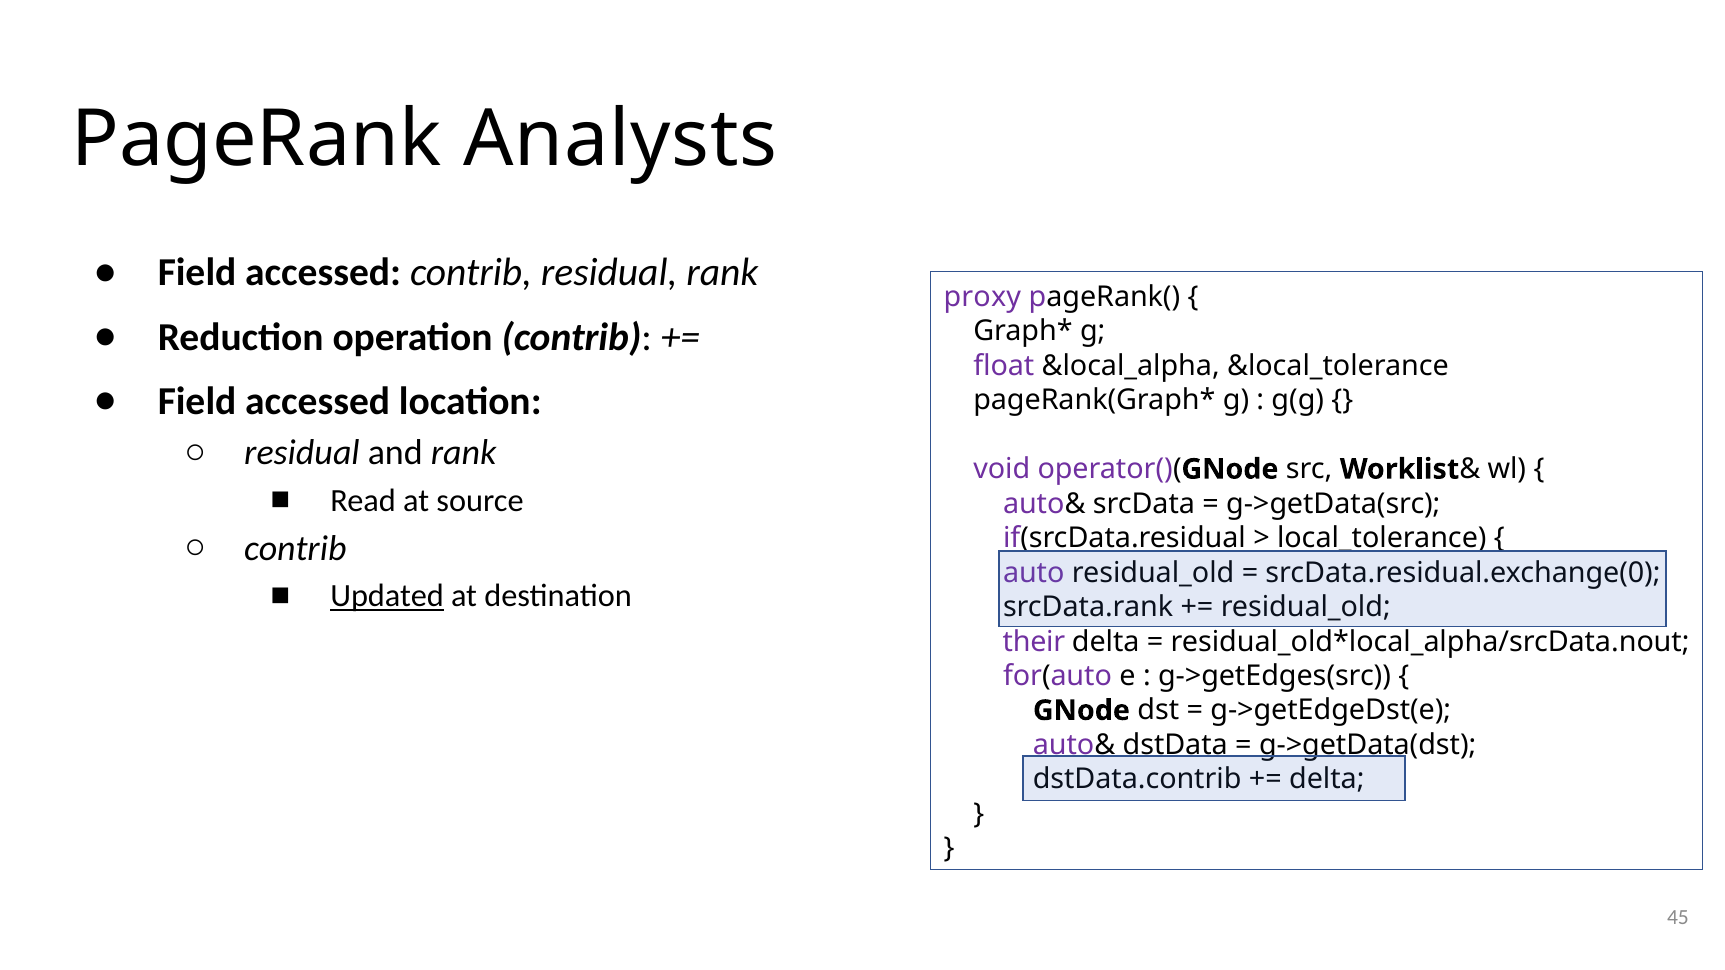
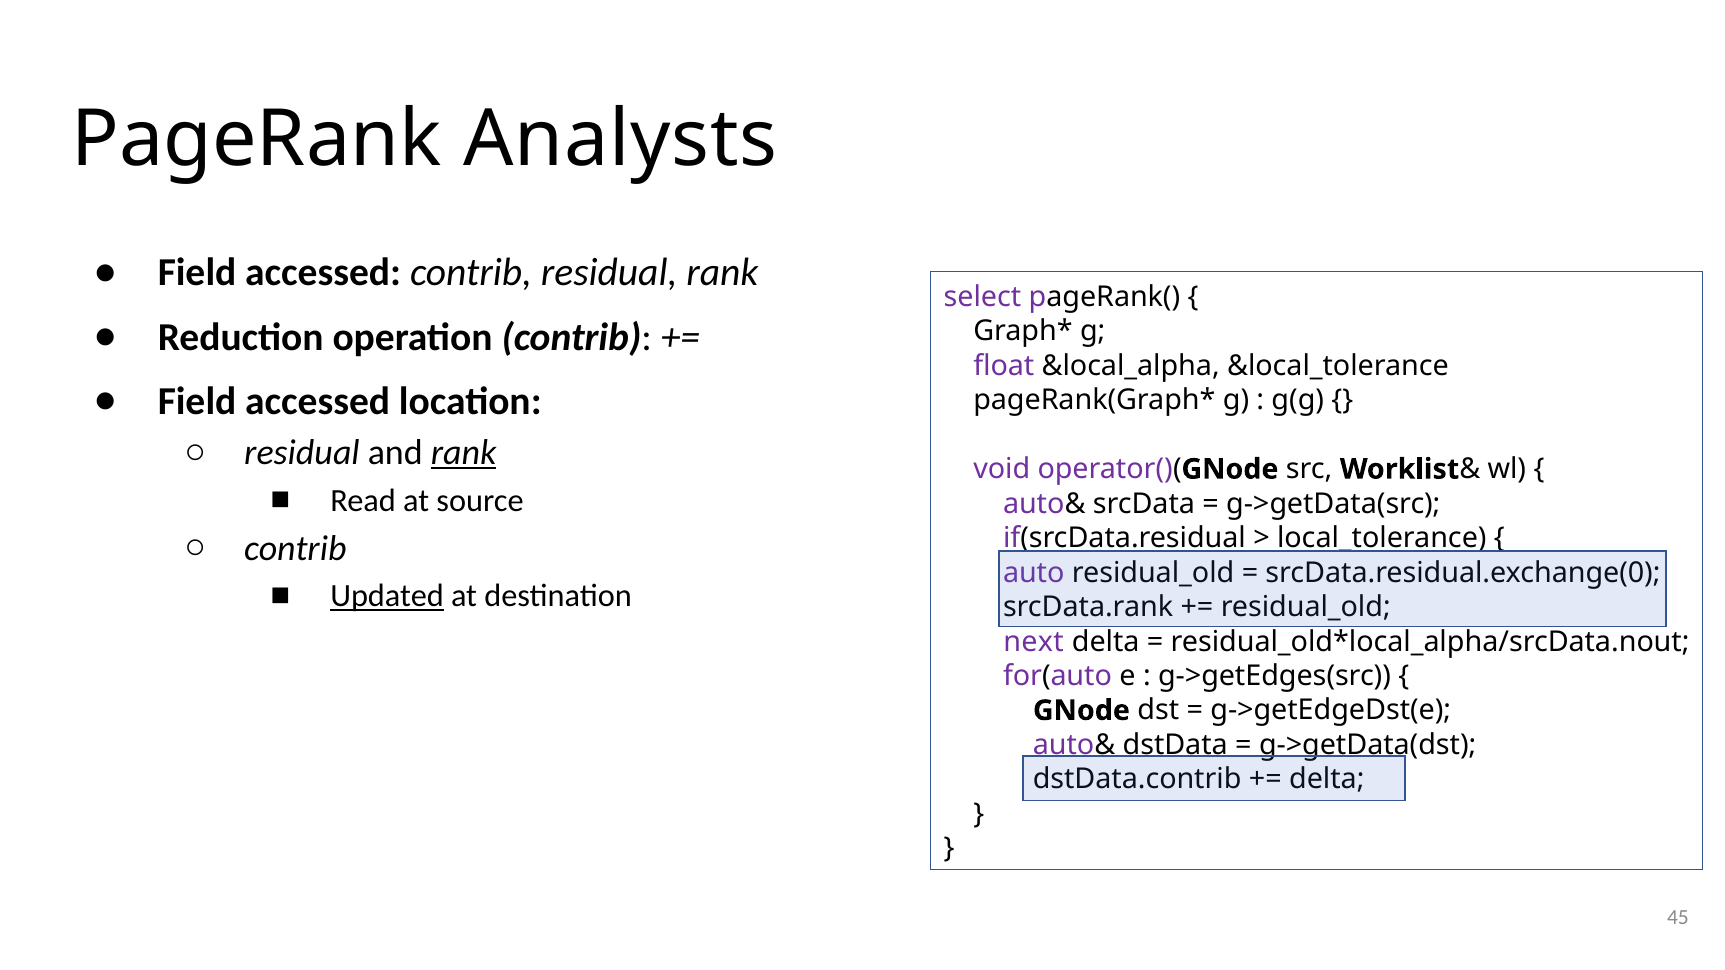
proxy: proxy -> select (982, 297)
rank underline: none -> present (464, 453)
their: their -> next (1034, 642)
